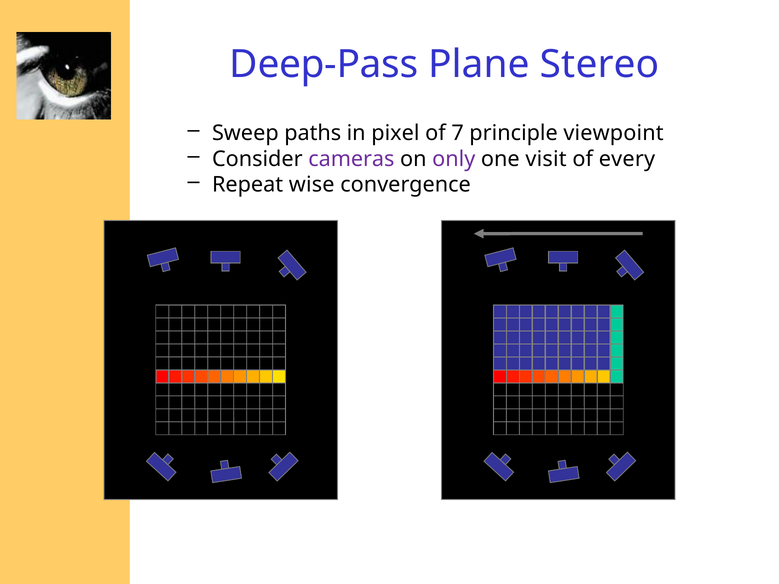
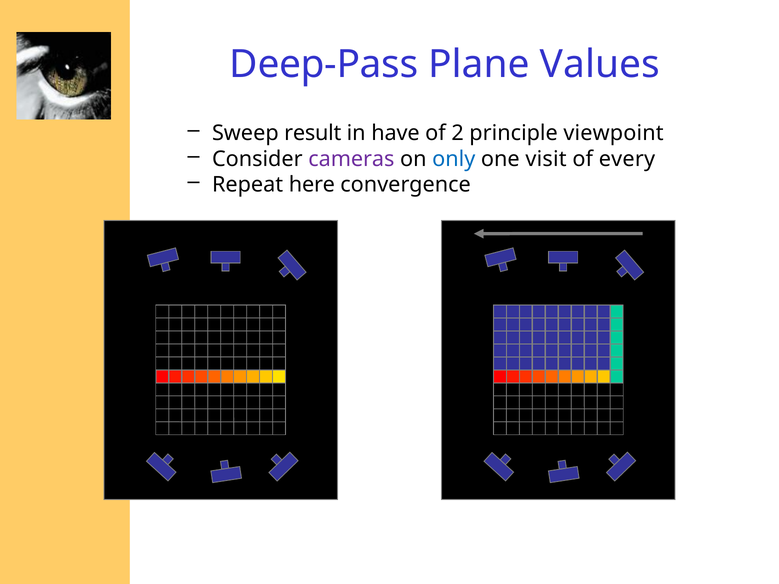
Stereo: Stereo -> Values (600, 64)
paths: paths -> result (313, 133)
pixel: pixel -> have (395, 133)
7: 7 -> 2 (458, 133)
only colour: purple -> blue (454, 159)
wise: wise -> here (312, 185)
